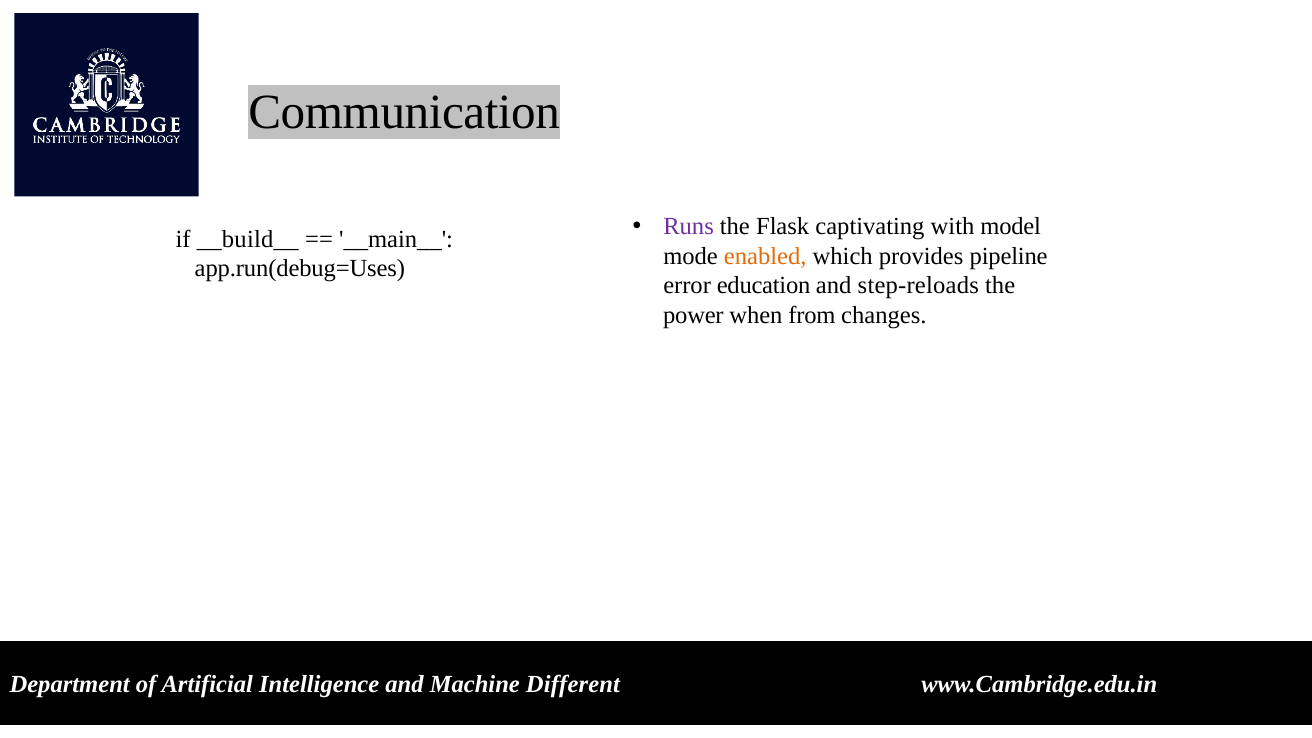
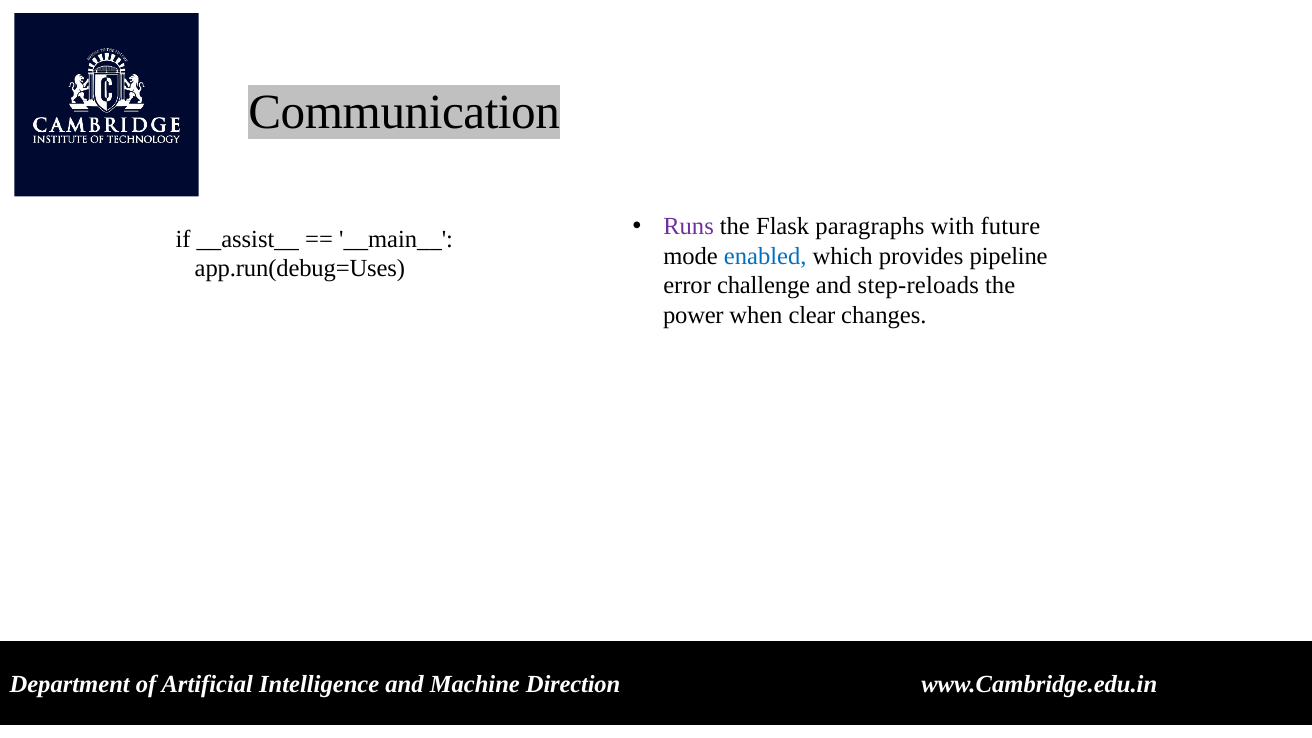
captivating: captivating -> paragraphs (870, 226)
model: model -> future (1010, 226)
__build__: __build__ -> __assist__ (248, 239)
enabled colour: orange -> blue (765, 256)
education: education -> challenge (764, 285)
from: from -> clear (812, 315)
Different: Different -> Direction (573, 685)
